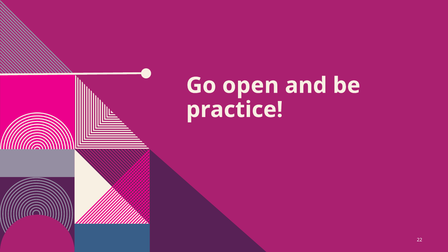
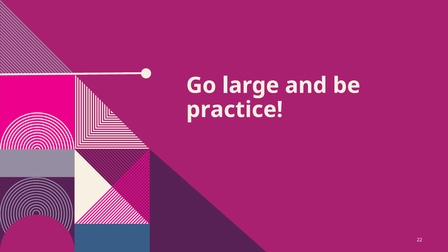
open: open -> large (251, 85)
